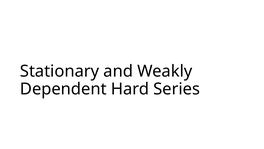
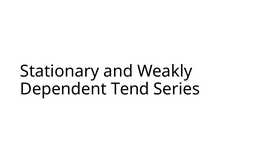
Hard: Hard -> Tend (130, 89)
